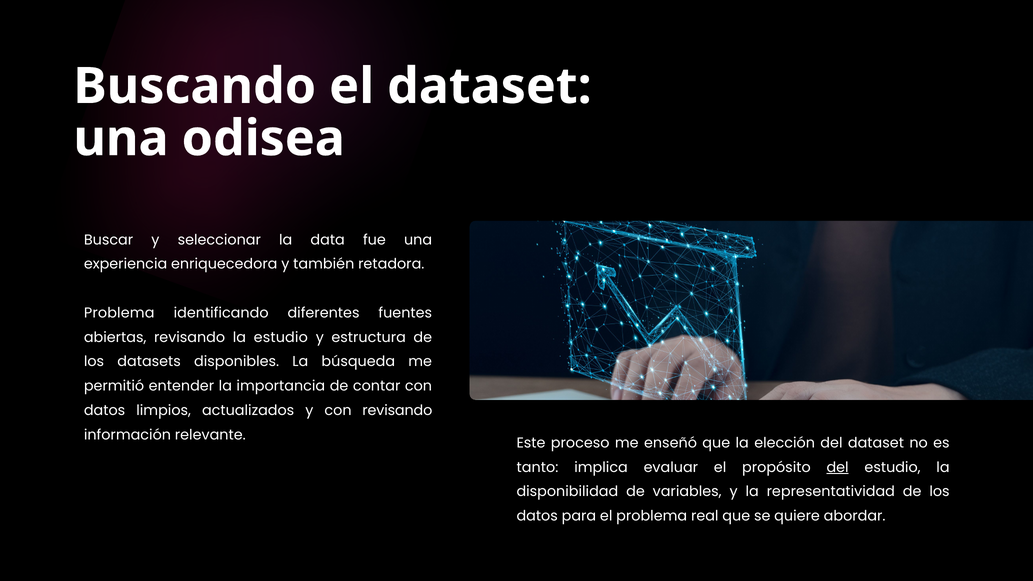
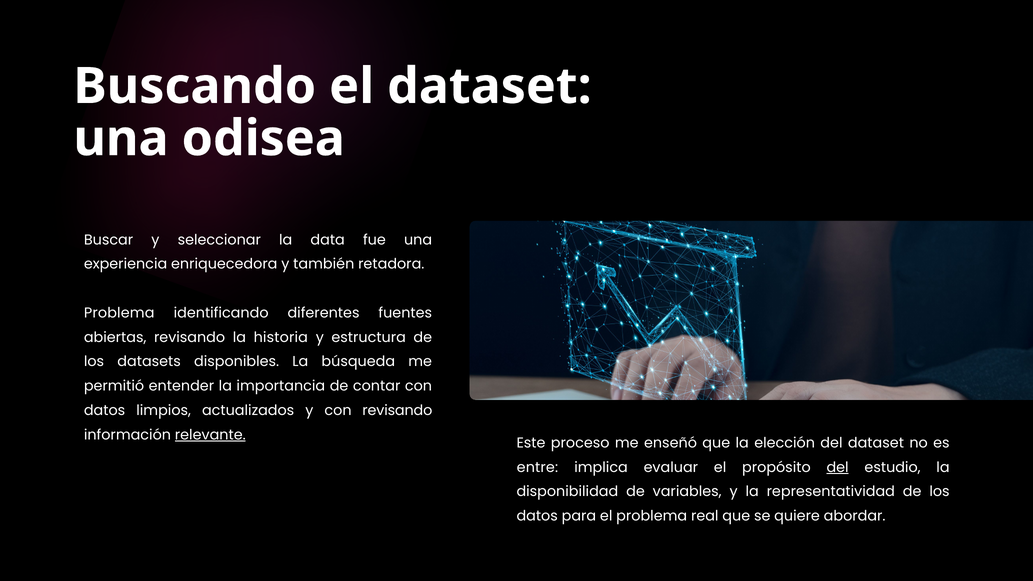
la estudio: estudio -> historia (281, 337)
relevante underline: none -> present (210, 435)
tanto: tanto -> entre (537, 467)
